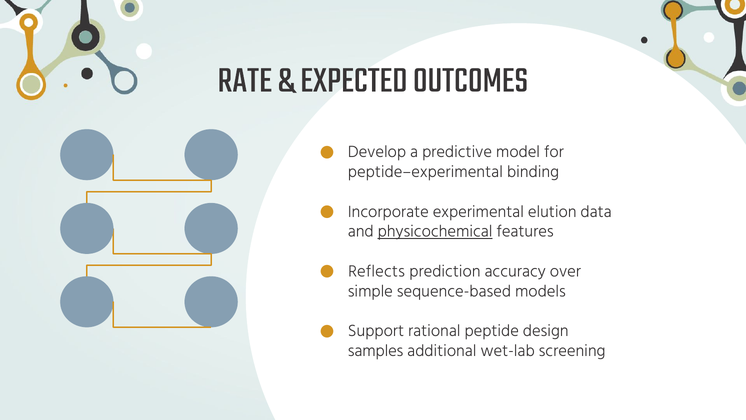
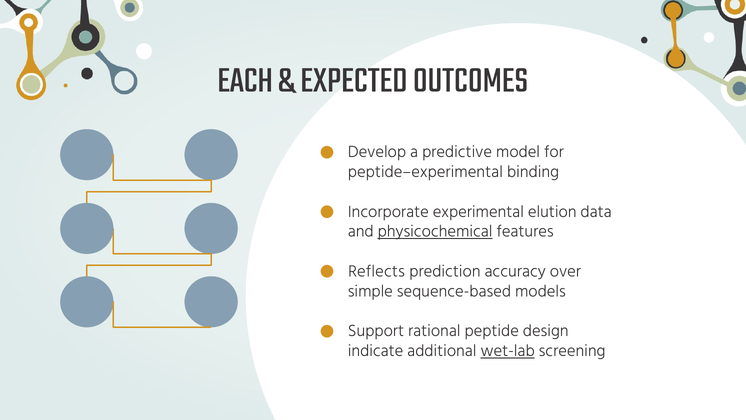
RATE: RATE -> EACH (245, 79)
samples: samples -> indicate (376, 351)
wet-lab underline: none -> present (508, 351)
